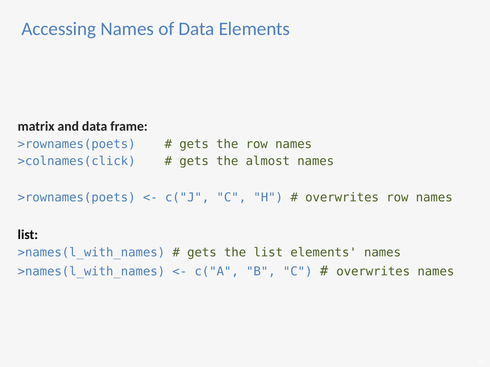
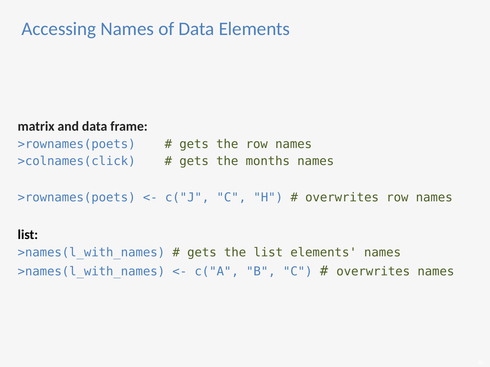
almost: almost -> months (268, 161)
